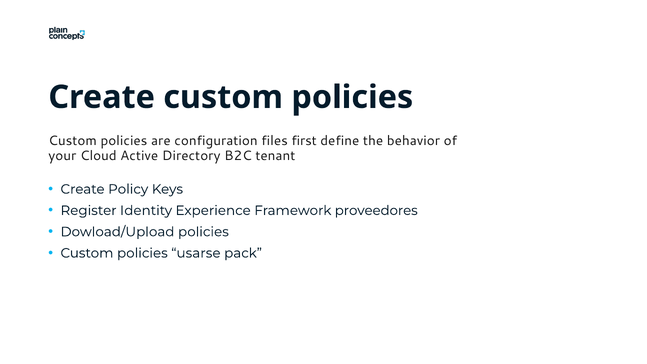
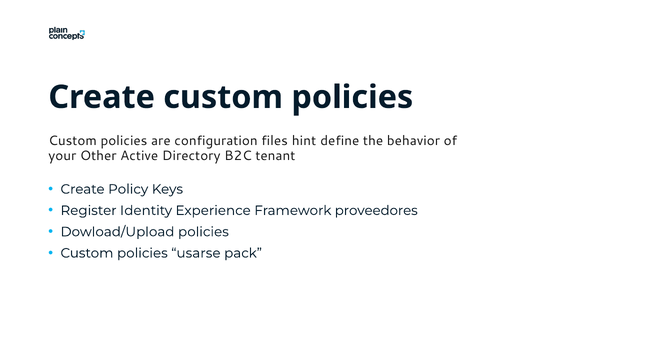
first: first -> hint (304, 141)
Cloud: Cloud -> Other (98, 156)
